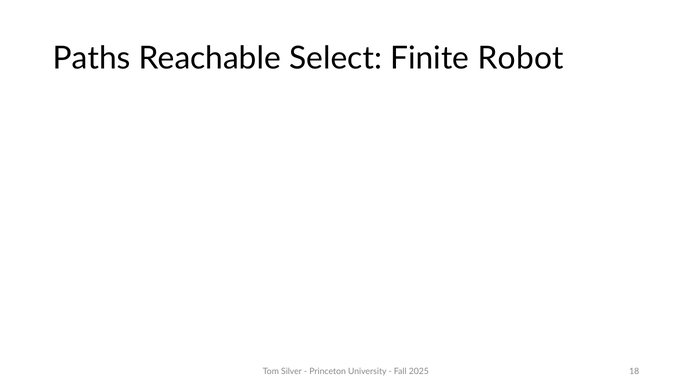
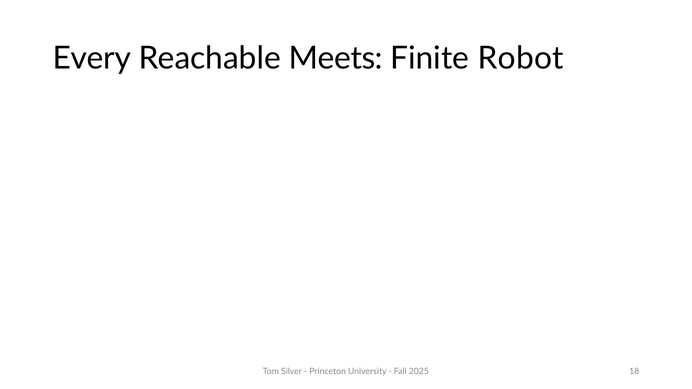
Paths: Paths -> Every (92, 58)
Select: Select -> Meets (336, 58)
